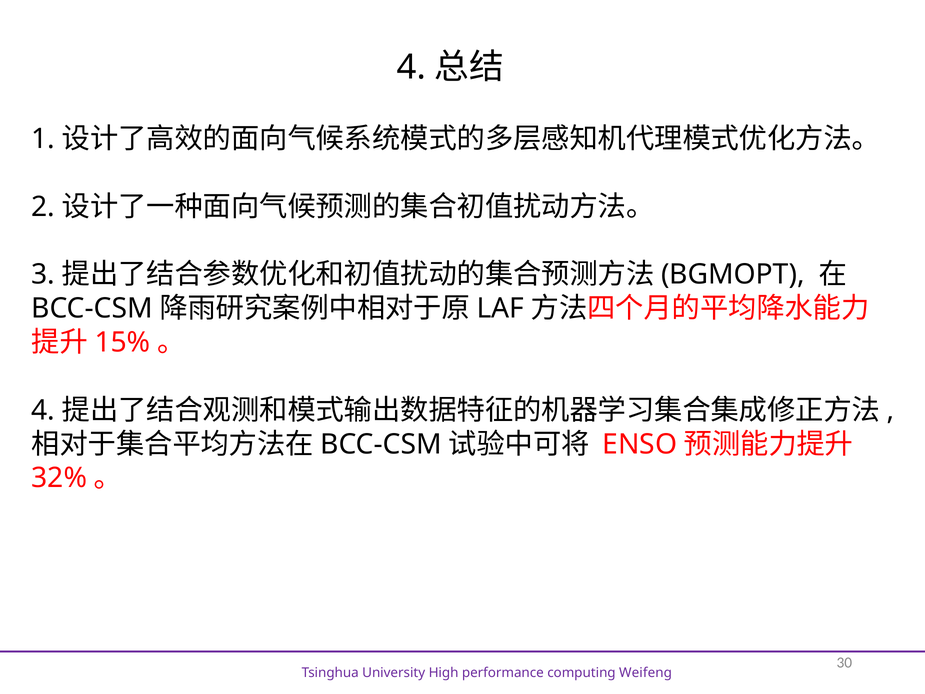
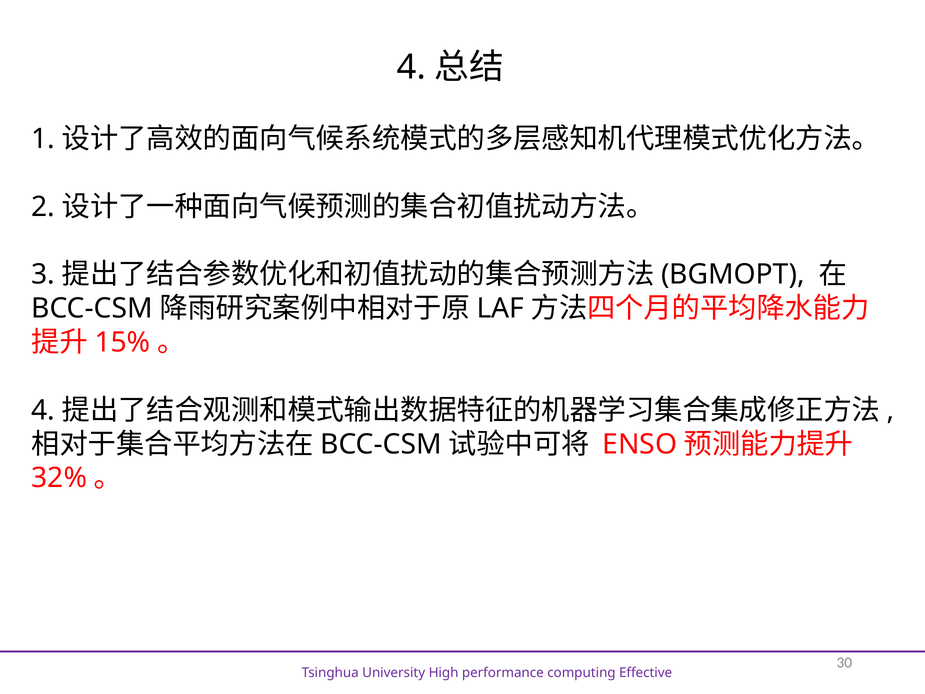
Weifeng: Weifeng -> Effective (646, 673)
